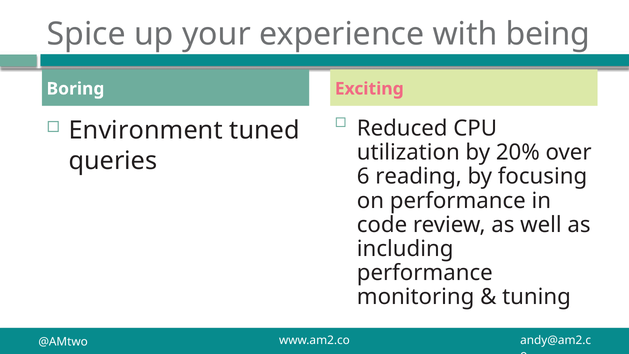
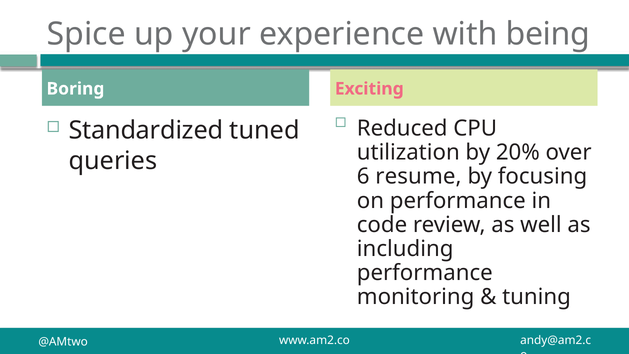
Environment: Environment -> Standardized (146, 130)
reading: reading -> resume (418, 177)
